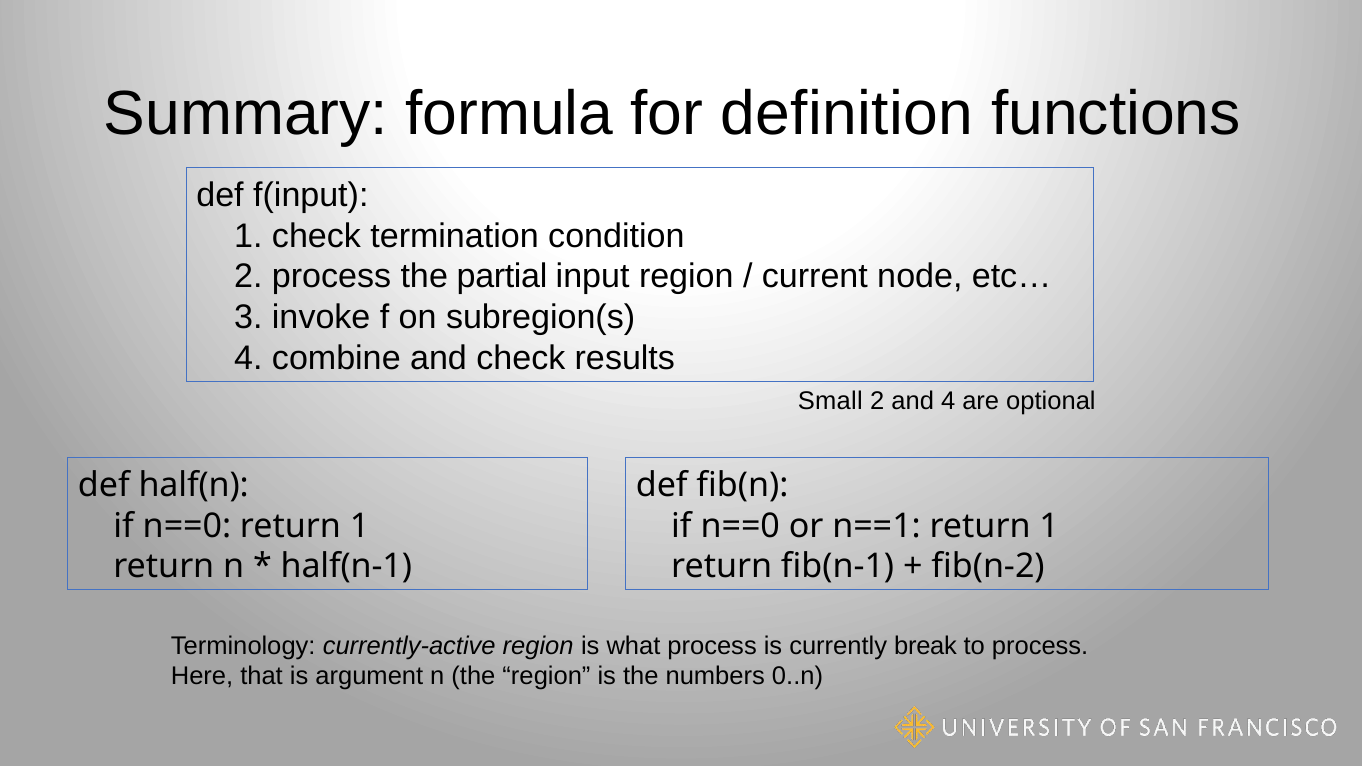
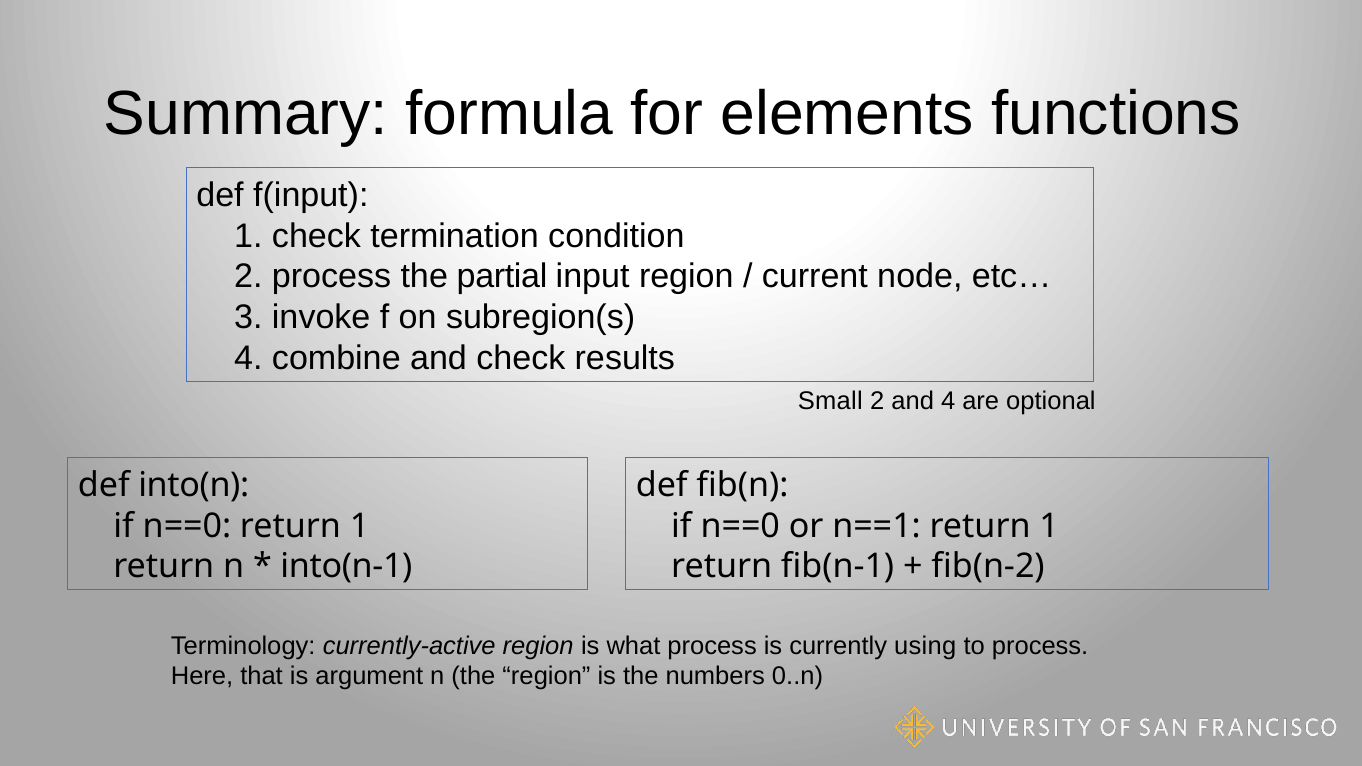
definition: definition -> elements (847, 114)
half(n: half(n -> into(n (194, 485)
half(n-1: half(n-1 -> into(n-1 (346, 567)
break: break -> using (925, 646)
